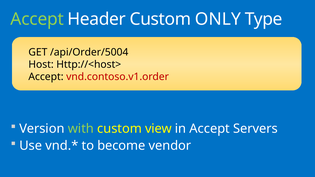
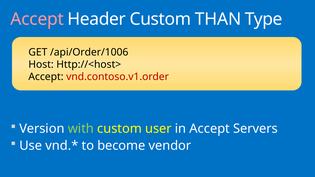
Accept colour: light green -> pink (37, 19)
ONLY: ONLY -> THAN (218, 19)
/api/Order/5004: /api/Order/5004 -> /api/Order/1006 (89, 52)
view: view -> user (158, 129)
